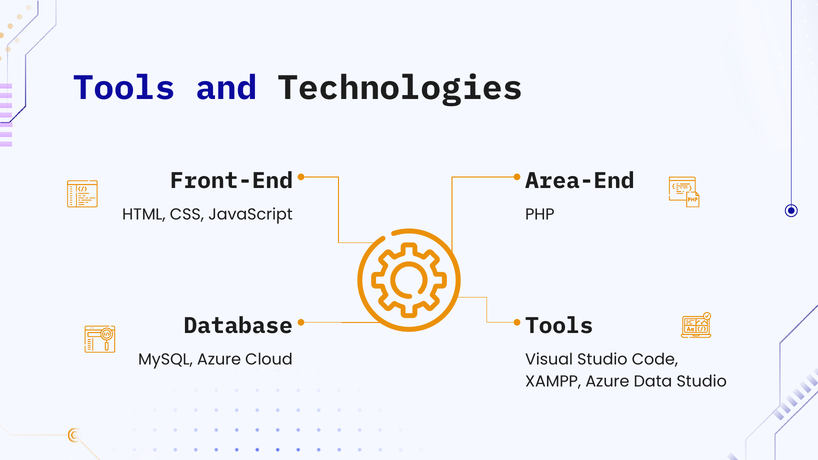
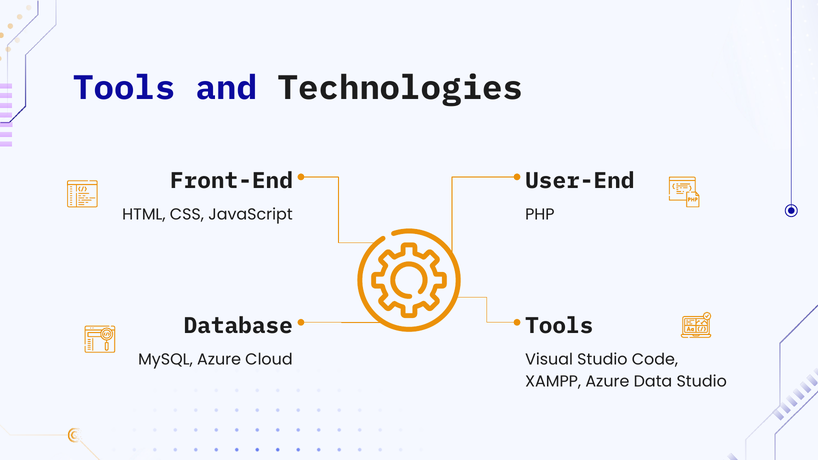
Area-End: Area-End -> User-End (580, 181)
